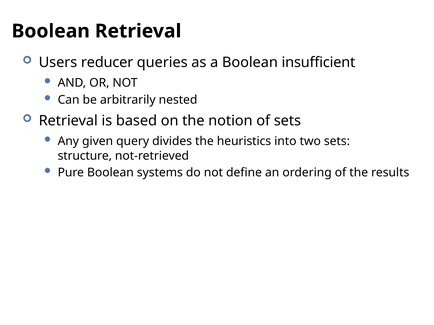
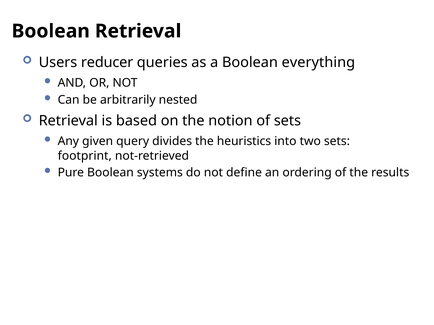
insufficient: insufficient -> everything (318, 62)
structure: structure -> footprint (85, 156)
